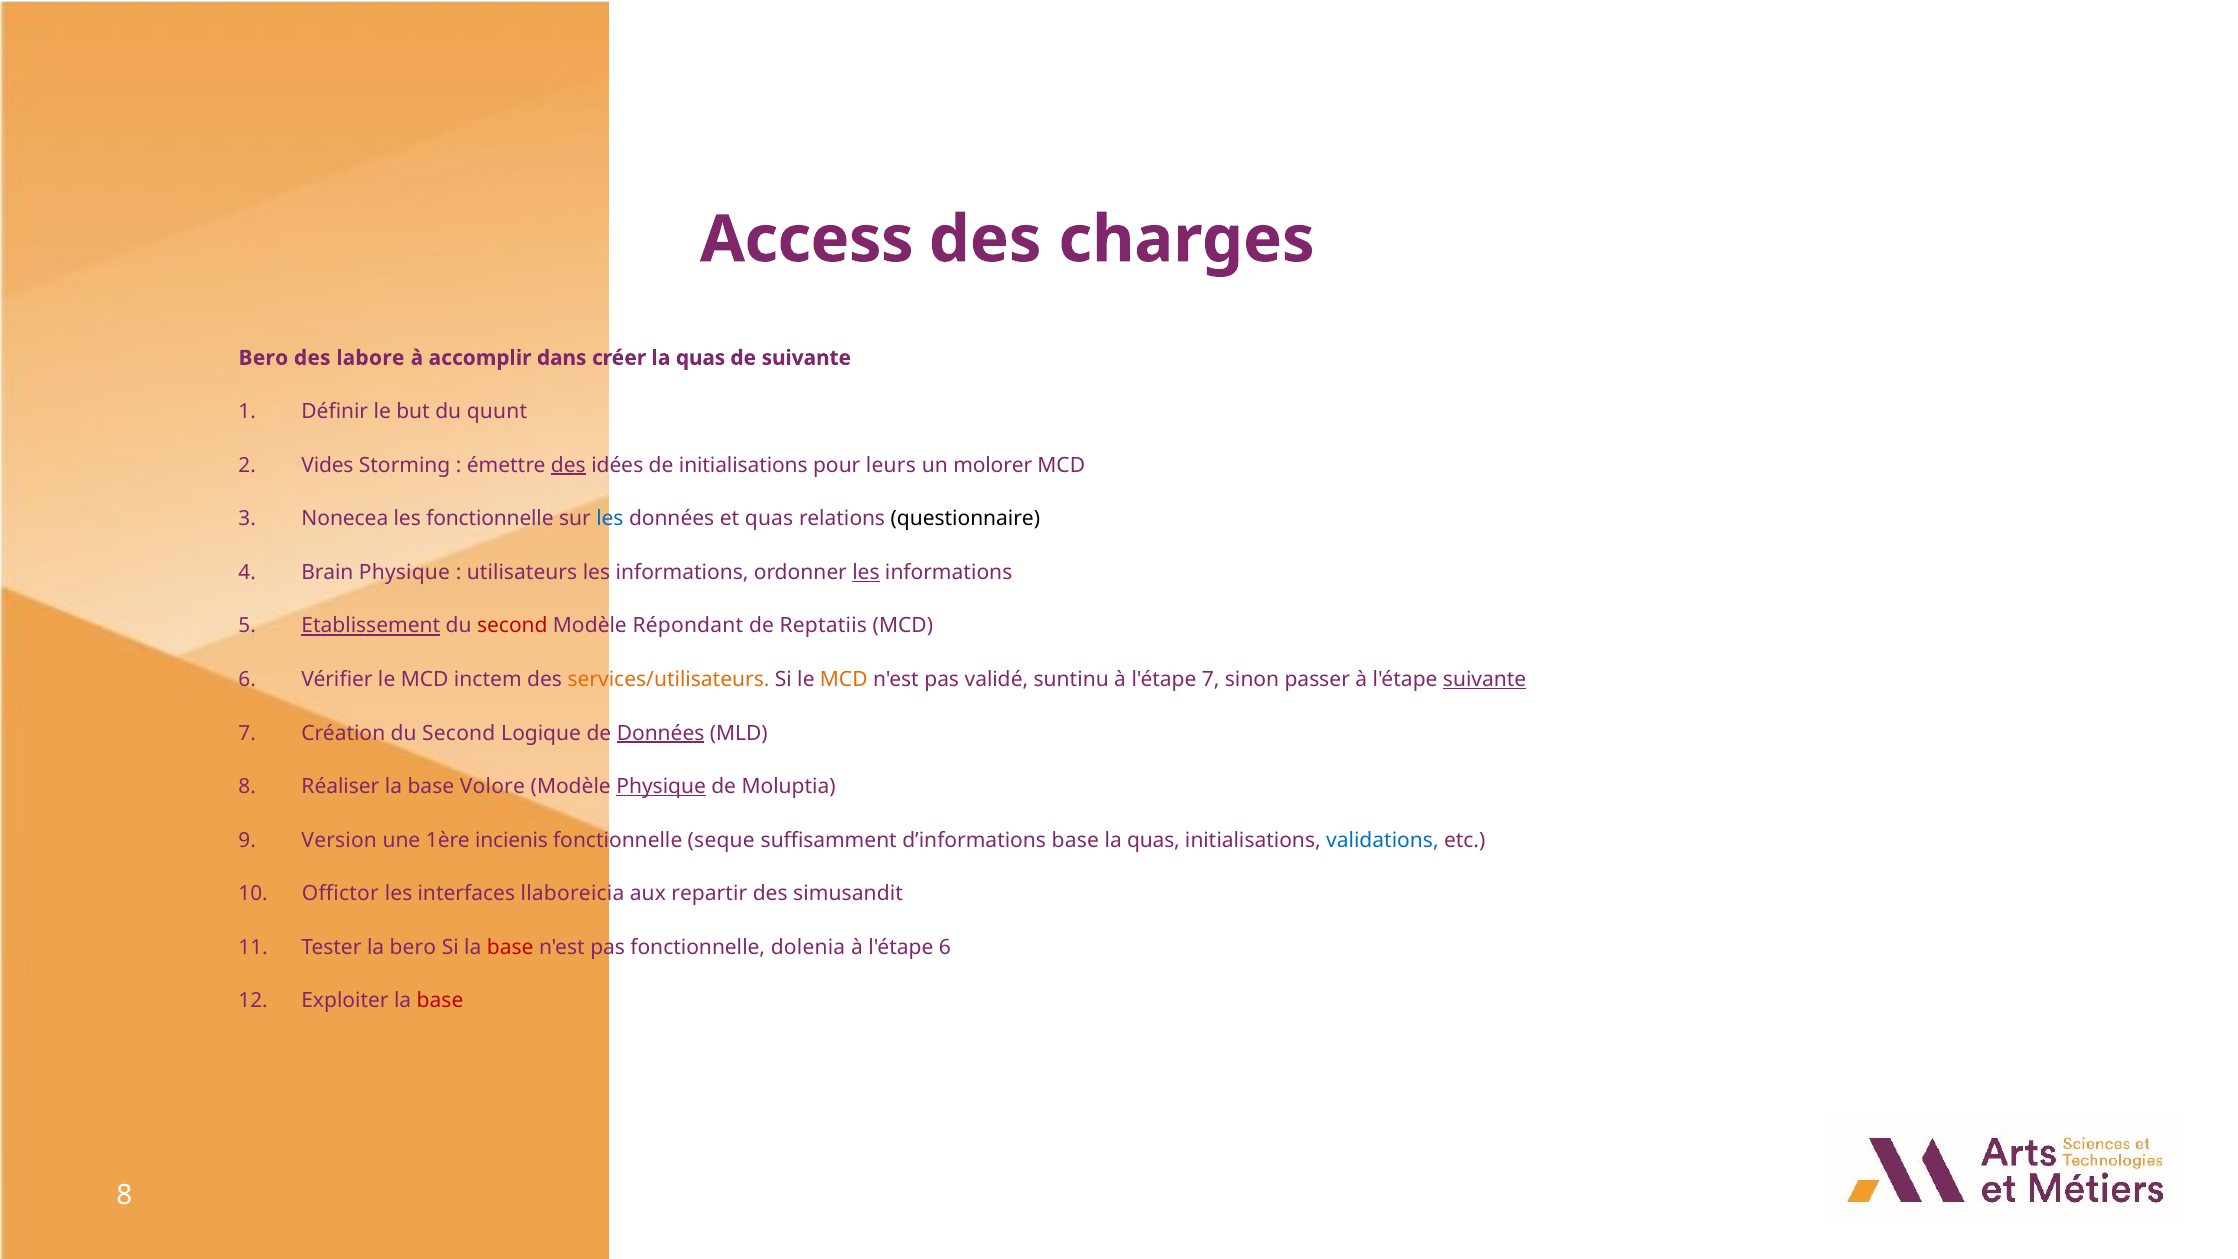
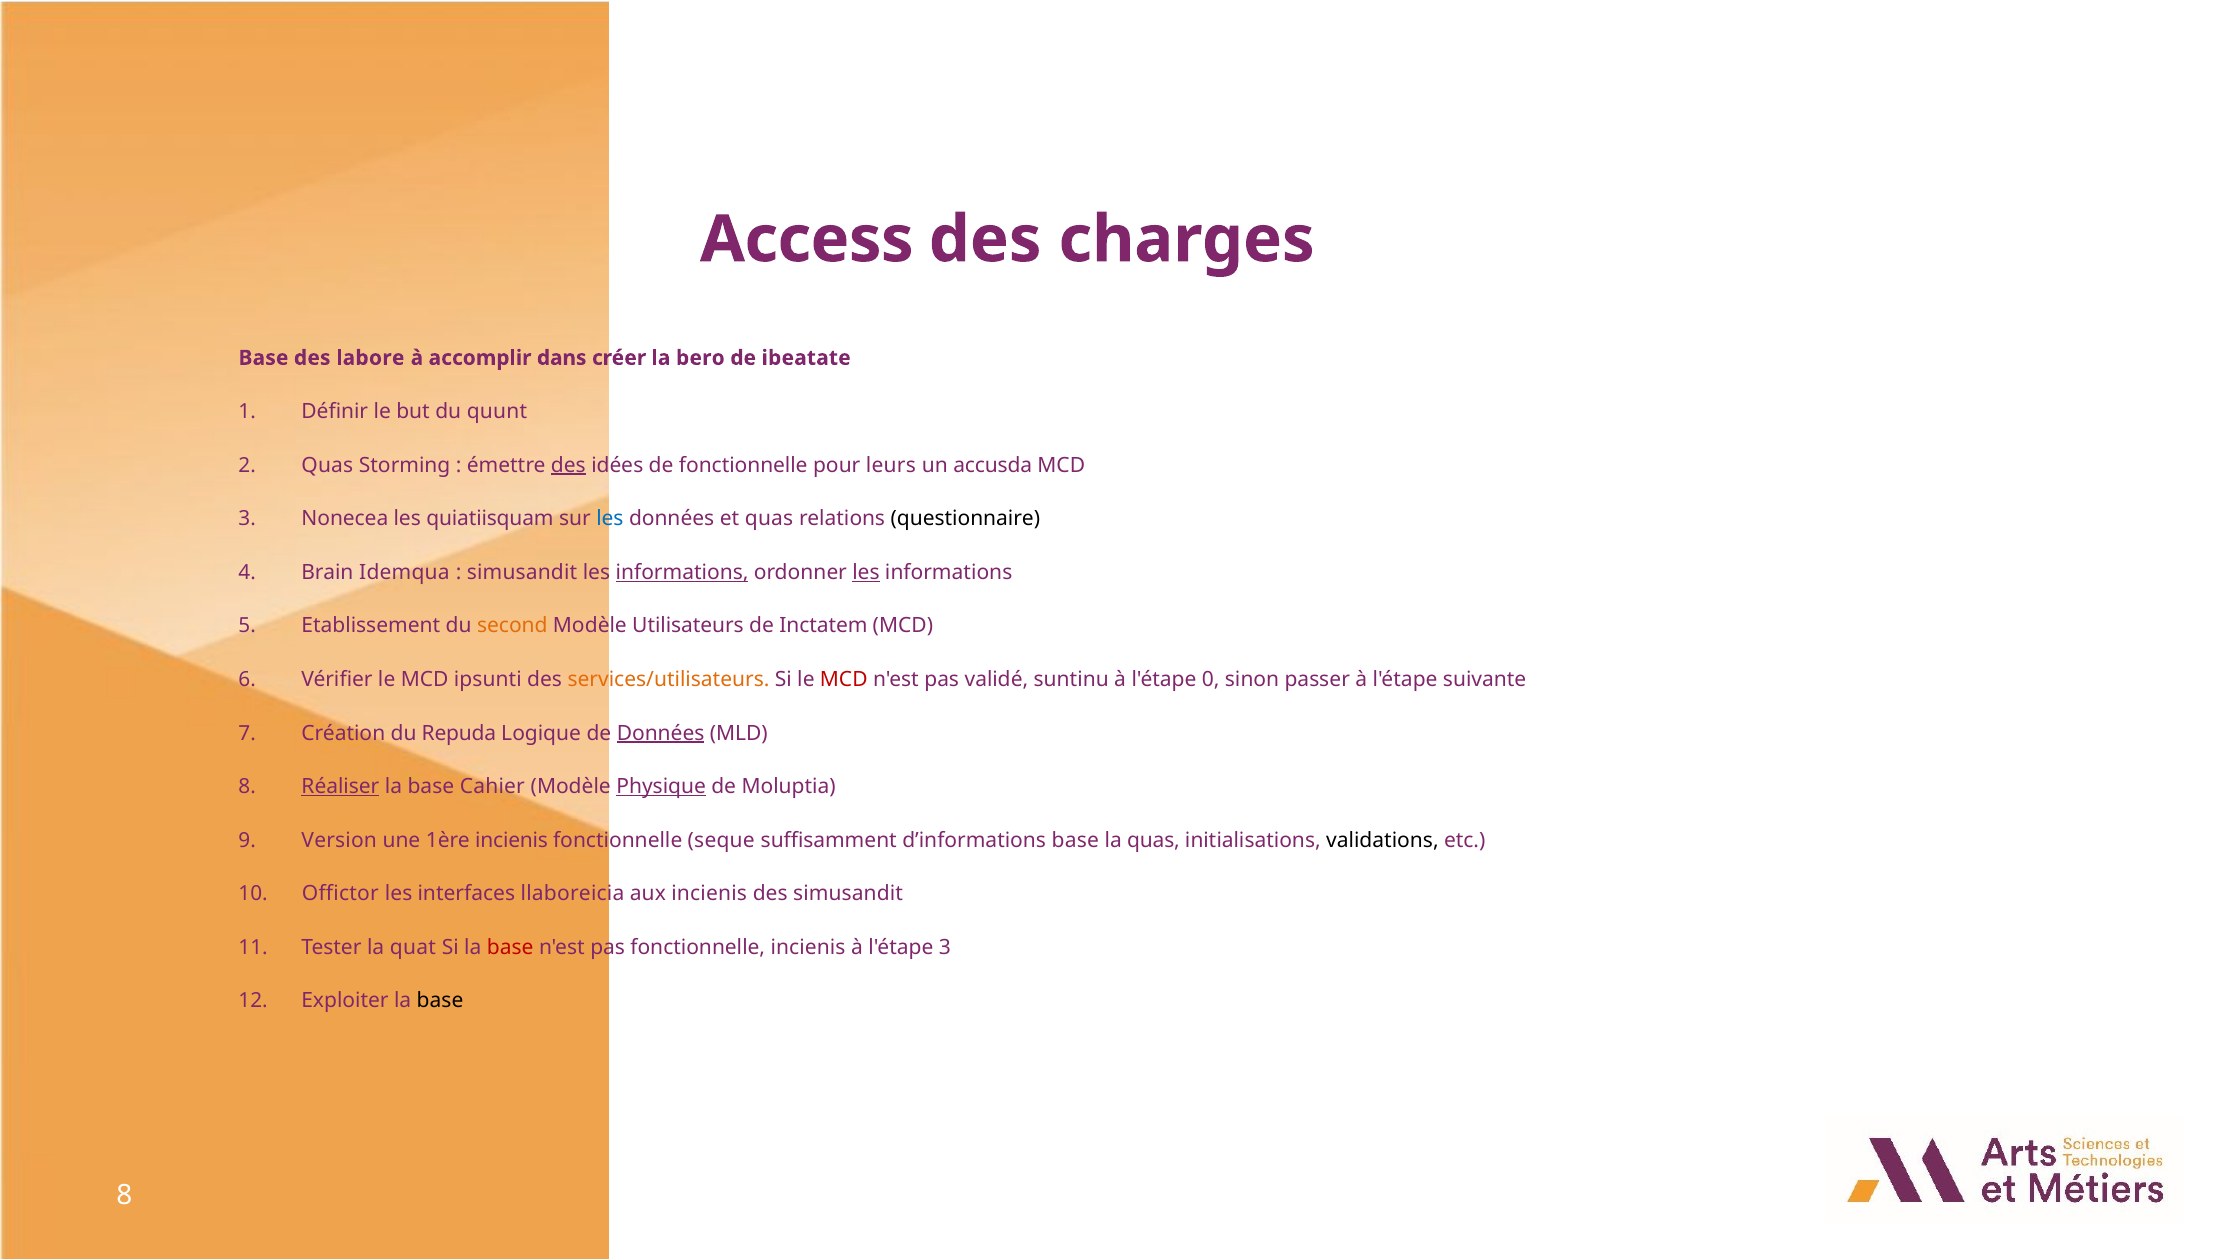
Bero: Bero -> Base (263, 358)
créer la quas: quas -> bero (700, 358)
de suivante: suivante -> ibeatate (806, 358)
Vides: Vides -> Quas (327, 465)
de initialisations: initialisations -> fonctionnelle (743, 465)
molorer: molorer -> accusda (993, 465)
les fonctionnelle: fonctionnelle -> quiatiisquam (490, 519)
Brain Physique: Physique -> Idemqua (404, 572)
utilisateurs: utilisateurs -> simusandit (522, 572)
informations underline: none -> present (682, 572)
Etablissement underline: present -> none (371, 626)
second colour: red -> orange (512, 626)
Répondant: Répondant -> Utilisateurs (688, 626)
Reptatiis: Reptatiis -> Inctatem (823, 626)
inctem: inctem -> ipsunti (488, 679)
MCD colour: orange -> red (844, 679)
l'étape 7: 7 -> 0 (1211, 679)
suivante underline: present -> none (1485, 679)
Création du Second: Second -> Repuda (459, 733)
Réaliser underline: none -> present (340, 787)
Volore: Volore -> Cahier (492, 787)
validations colour: blue -> black (1382, 840)
aux repartir: repartir -> incienis (709, 894)
la bero: bero -> quat (413, 947)
fonctionnelle dolenia: dolenia -> incienis (808, 947)
l'étape 6: 6 -> 3 (945, 947)
base colour: red -> black (440, 1001)
